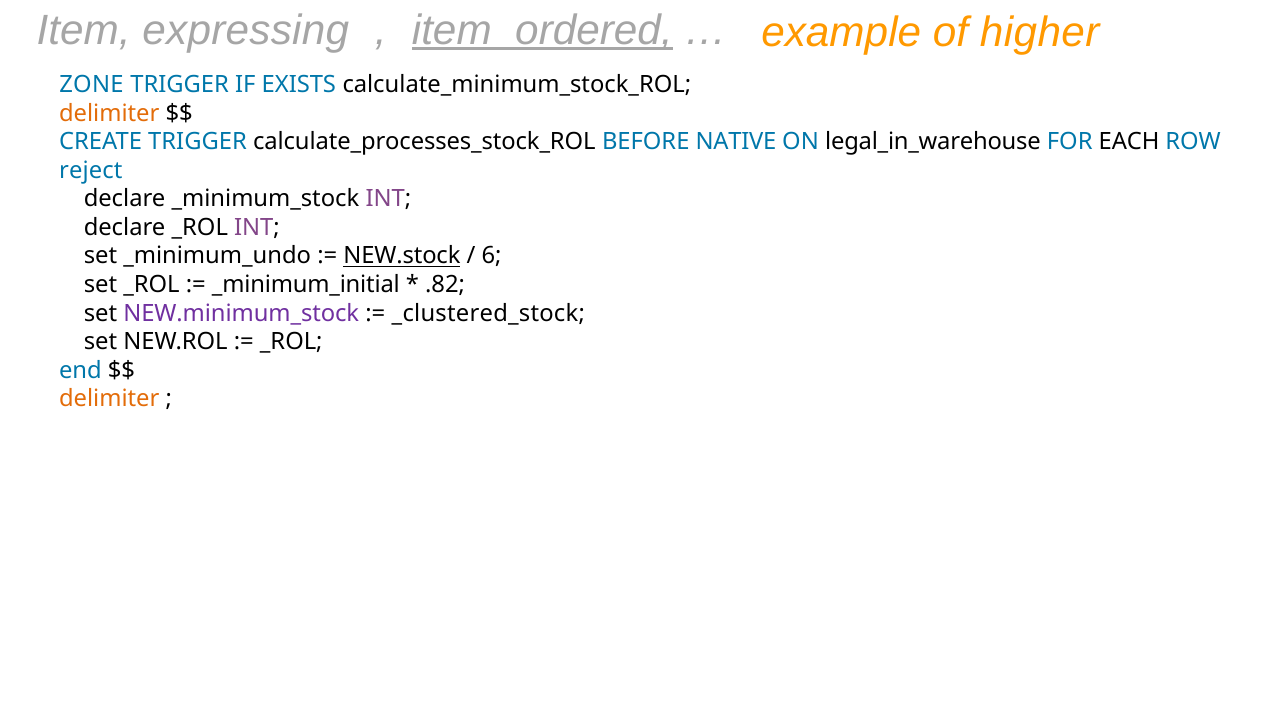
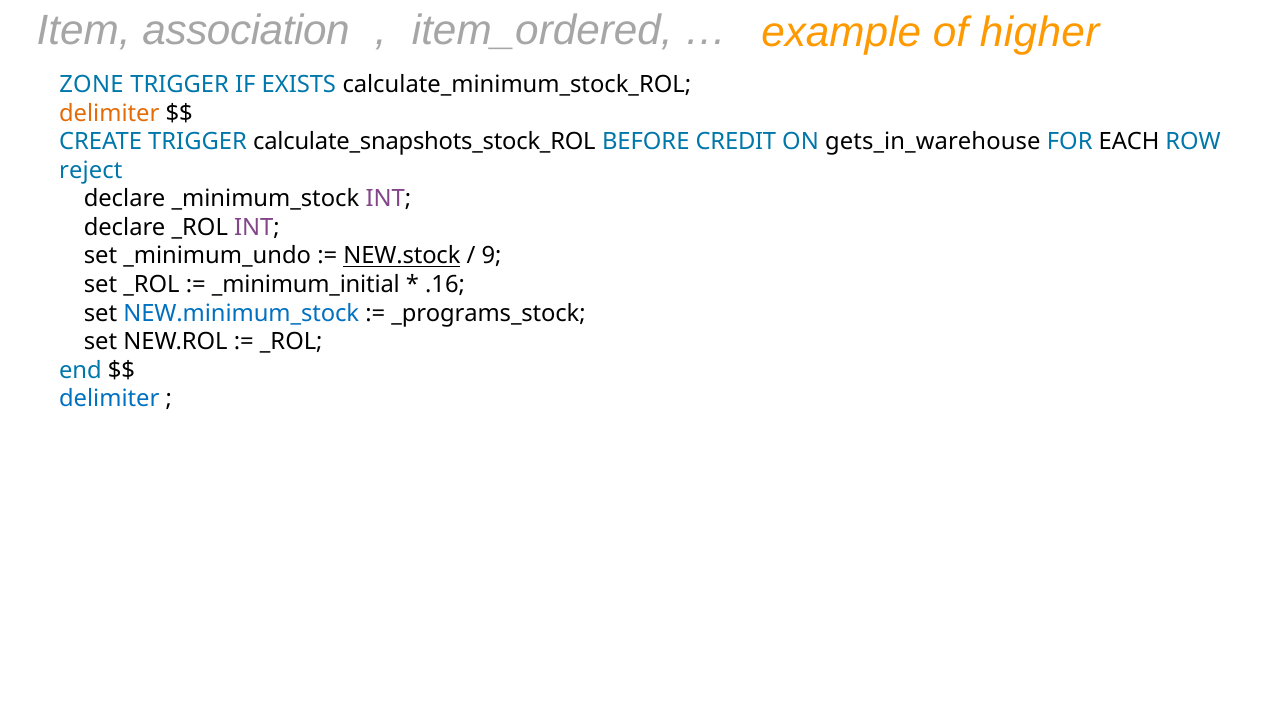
expressing: expressing -> association (246, 30)
item_ordered underline: present -> none (542, 30)
calculate_processes_stock_ROL: calculate_processes_stock_ROL -> calculate_snapshots_stock_ROL (424, 142)
NATIVE: NATIVE -> CREDIT (736, 142)
legal_in_warehouse: legal_in_warehouse -> gets_in_warehouse (933, 142)
6: 6 -> 9 (492, 256)
.82: .82 -> .16 (445, 284)
NEW.minimum_stock colour: purple -> blue (241, 313)
_clustered_stock: _clustered_stock -> _programs_stock (489, 313)
delimiter colour: orange -> blue (109, 398)
